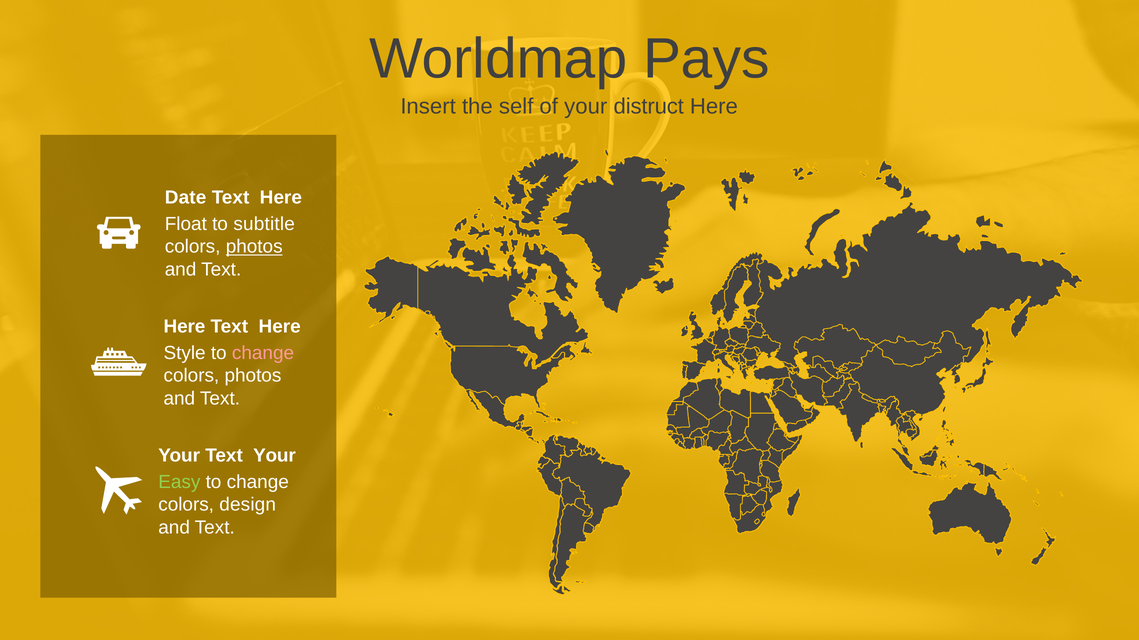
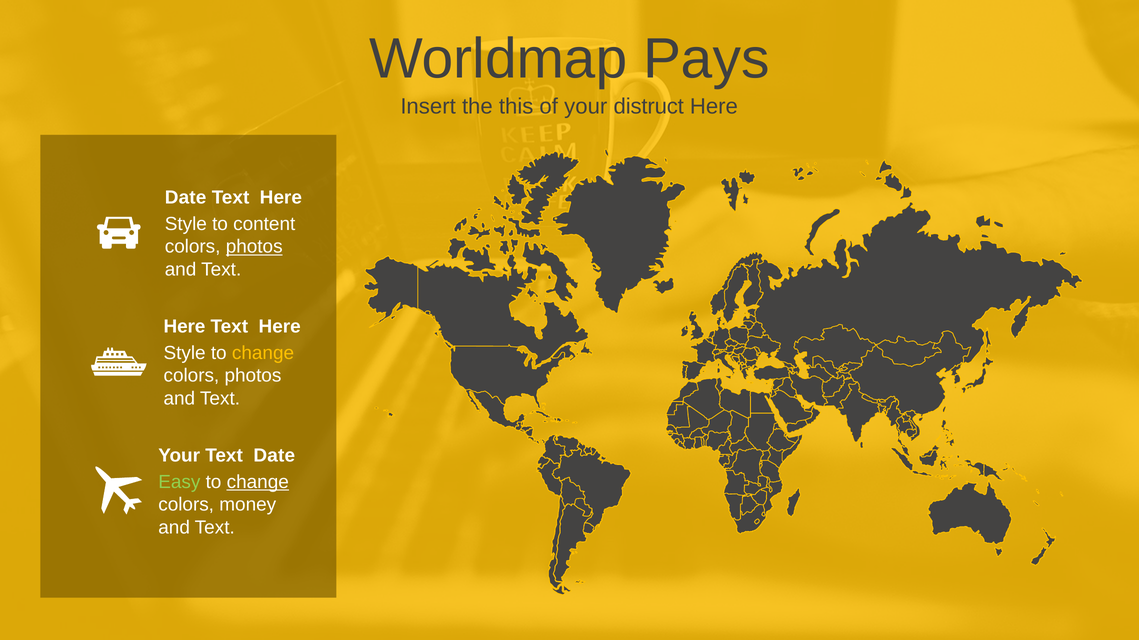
self: self -> this (516, 107)
Float: Float -> Style (186, 224)
subtitle: subtitle -> content (264, 224)
change colour: pink -> yellow (263, 353)
Your Text Your: Your -> Date (274, 456)
change underline: none -> present (258, 482)
design: design -> money (248, 505)
